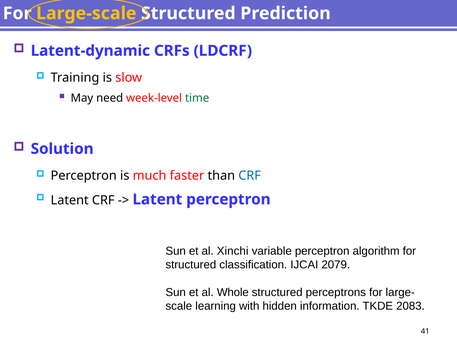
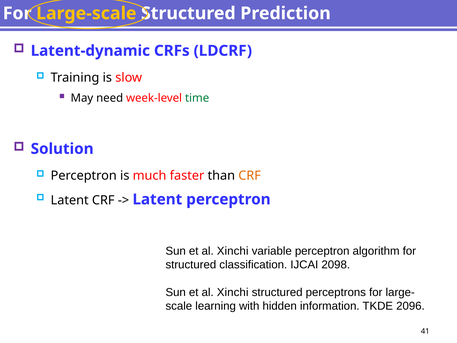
CRF colour: blue -> orange (250, 175)
2079: 2079 -> 2098 (336, 265)
Whole: Whole -> Xinchi (233, 292)
2083: 2083 -> 2096 (410, 306)
